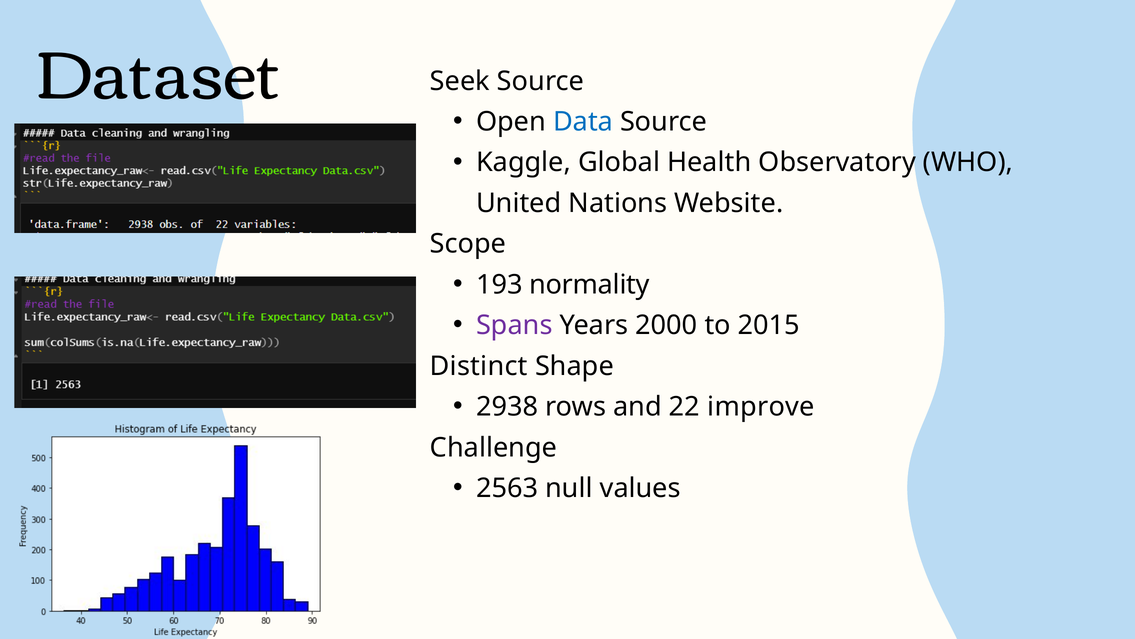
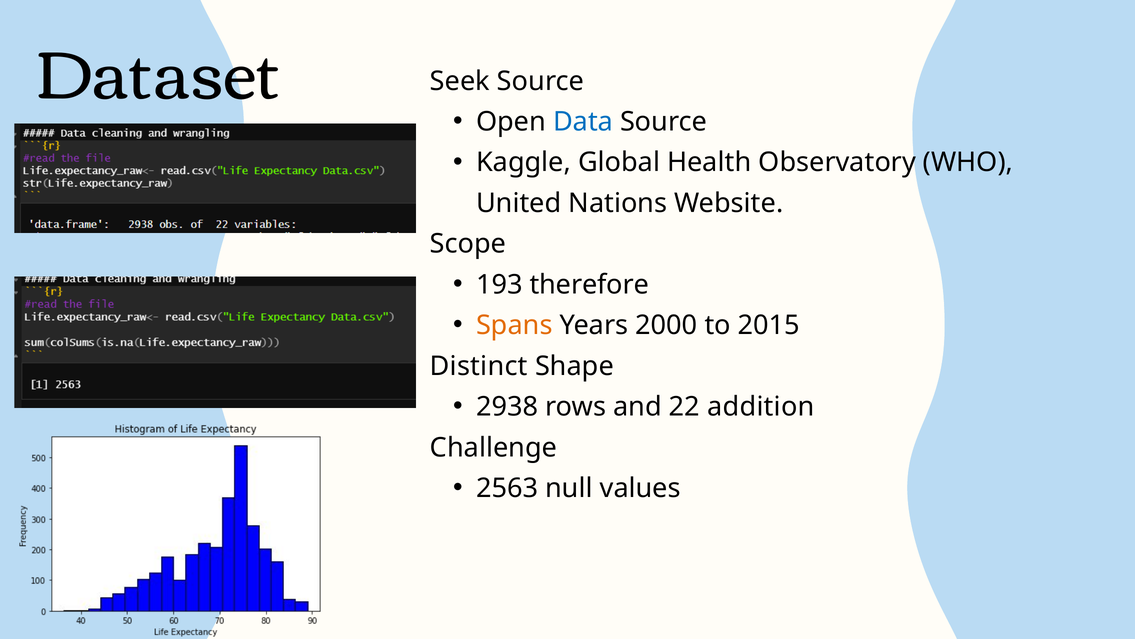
normality: normality -> therefore (589, 284)
Spans colour: purple -> orange (514, 325)
improve: improve -> addition (761, 406)
